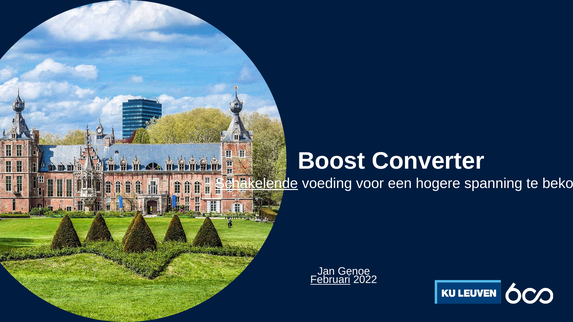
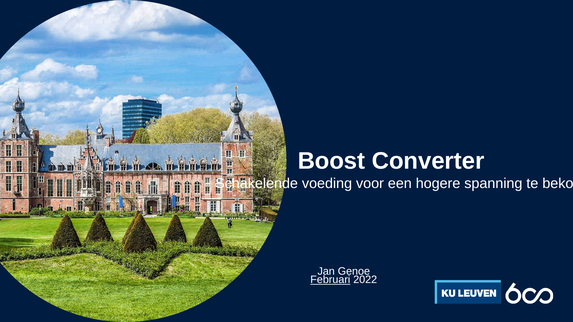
Schakelende underline: present -> none (257, 184)
